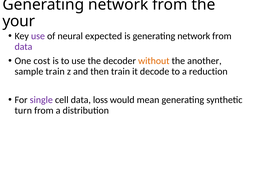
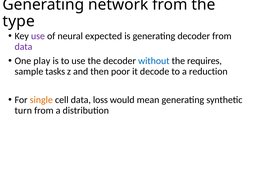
your: your -> type (19, 21)
is generating network: network -> decoder (194, 36)
cost: cost -> play (42, 61)
without colour: orange -> blue (154, 61)
another: another -> requires (204, 61)
sample train: train -> tasks (55, 71)
then train: train -> poor (121, 71)
single colour: purple -> orange (41, 100)
